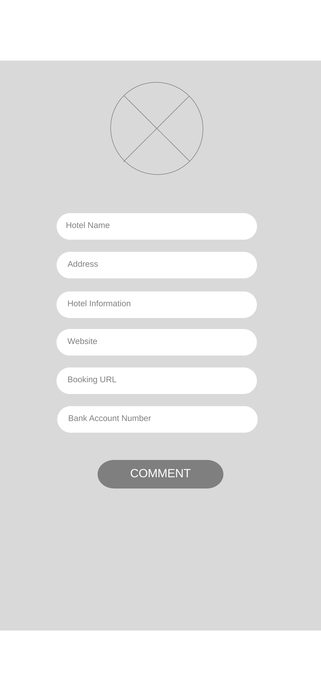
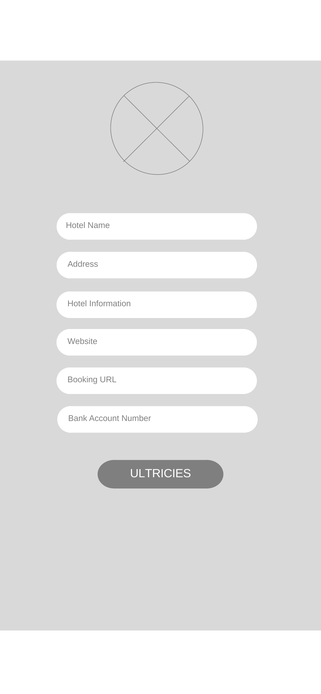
COMMENT: COMMENT -> ULTRICIES (161, 474)
